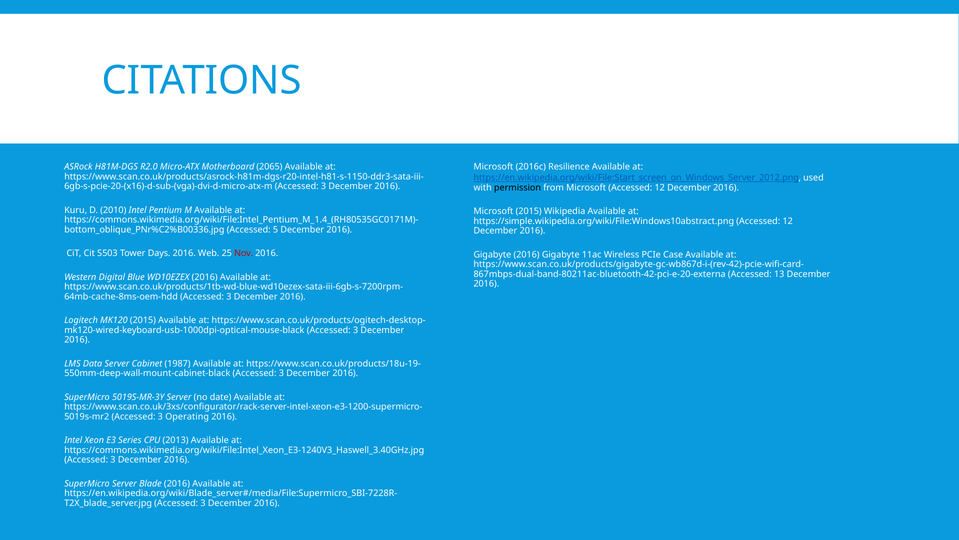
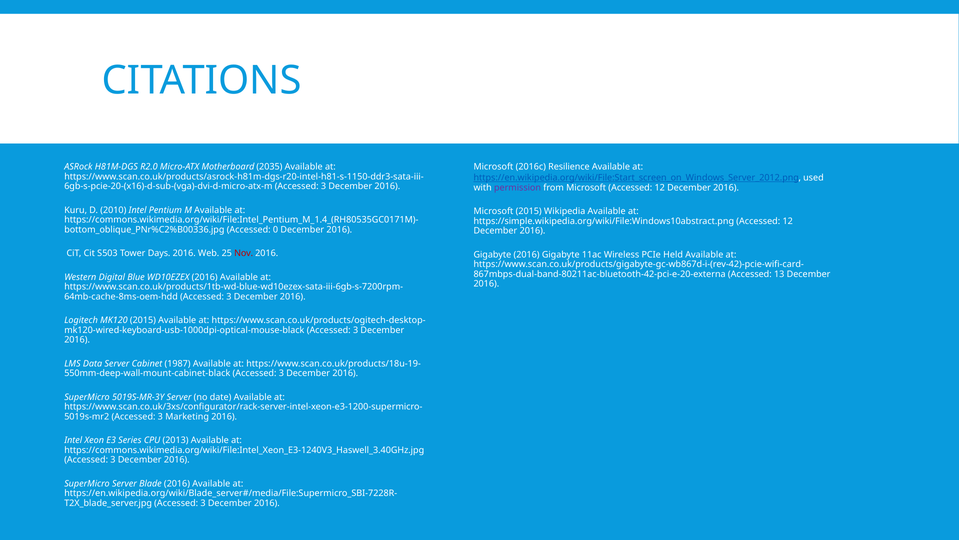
2065: 2065 -> 2035 (269, 167)
permission colour: black -> purple (518, 187)
5: 5 -> 0 (276, 229)
Case: Case -> Held (673, 254)
Operating: Operating -> Marketing (187, 416)
